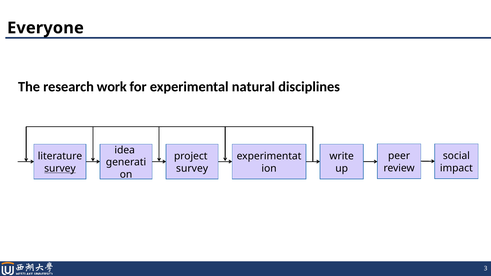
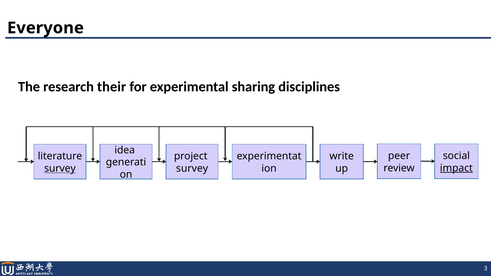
work: work -> their (112, 87)
natural: natural -> sharing (253, 87)
impact underline: none -> present (456, 168)
